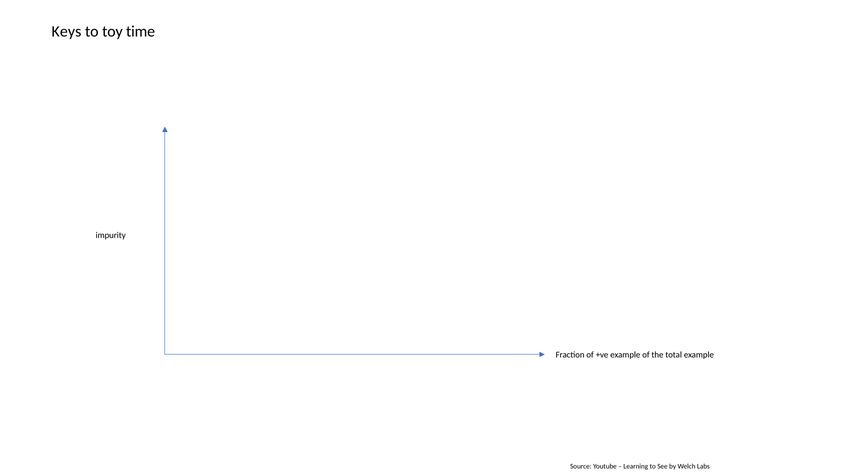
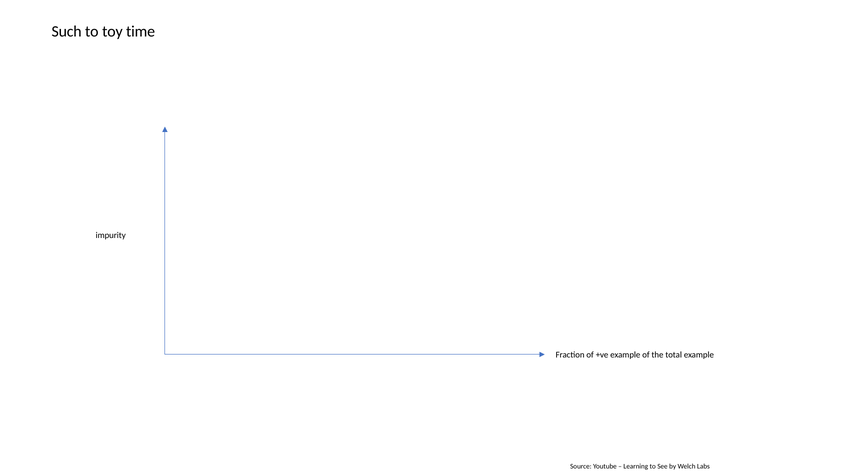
Keys: Keys -> Such (67, 32)
